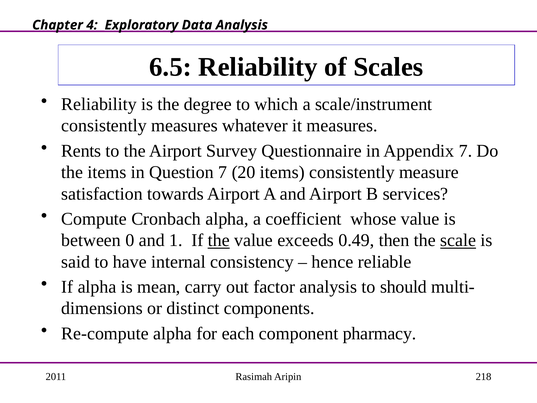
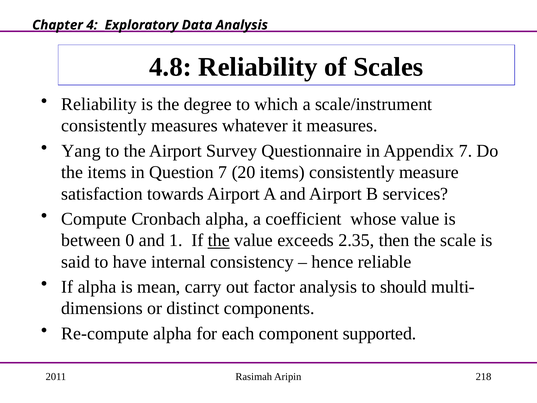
6.5: 6.5 -> 4.8 (170, 67)
Rents: Rents -> Yang (81, 151)
0.49: 0.49 -> 2.35 (356, 240)
scale underline: present -> none (458, 240)
pharmacy: pharmacy -> supported (380, 333)
